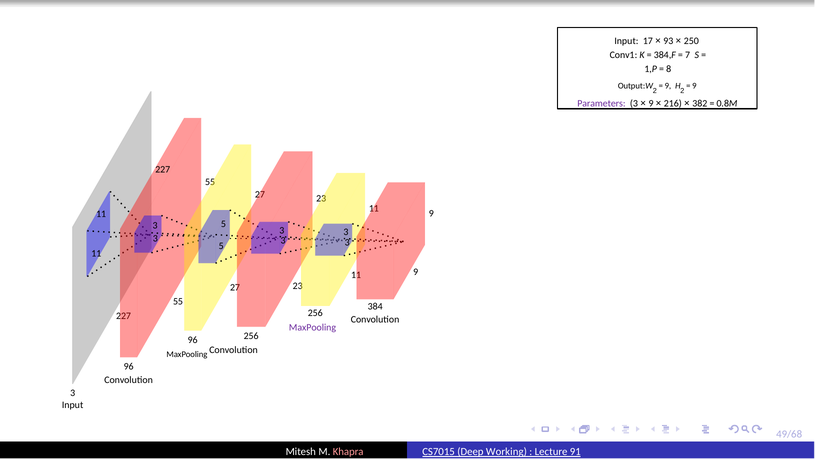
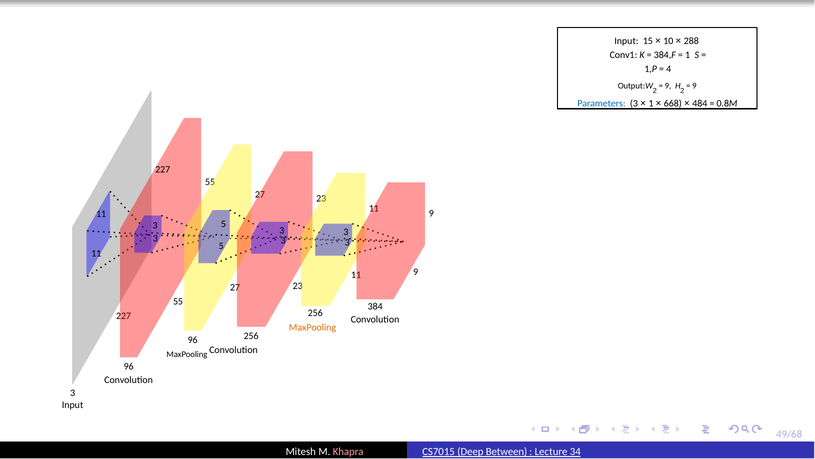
17: 17 -> 15 (648, 41)
93: 93 -> 10 (668, 41)
250: 250 -> 288 (691, 41)
7: 7 -> 1 (688, 55)
8: 8 -> 4 (669, 69)
Parameters colour: purple -> blue (601, 104)
9: 9 -> 1 (651, 104)
216: 216 -> 668 (673, 104)
382: 382 -> 484 (700, 104)
MaxPooling colour: purple -> orange (313, 327)
Working: Working -> Between (507, 452)
91: 91 -> 34 (575, 452)
